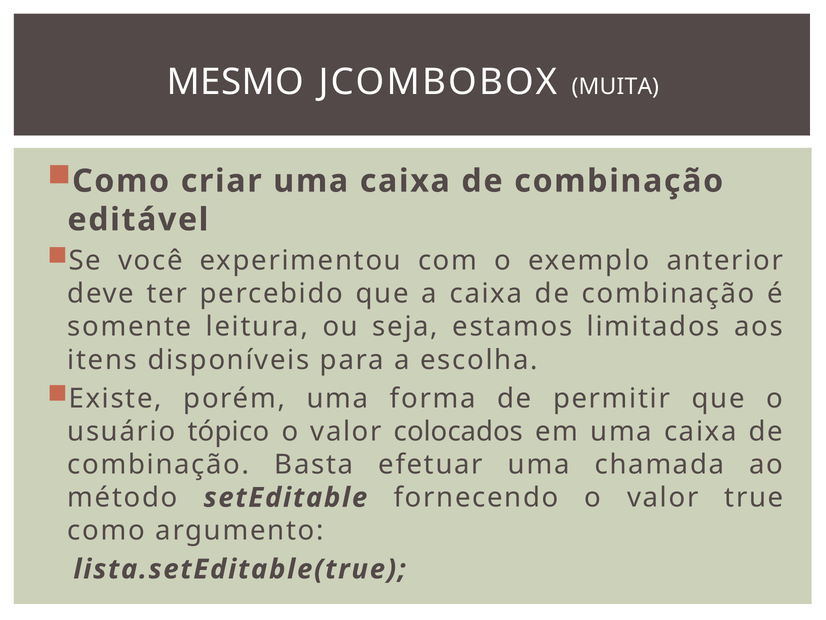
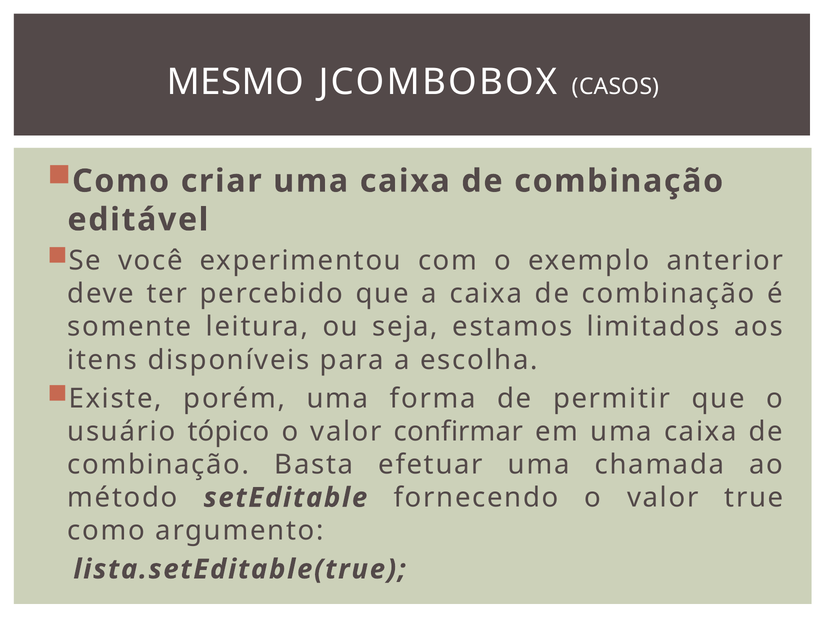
MUITA: MUITA -> CASOS (616, 87)
colocados: colocados -> confirmar (458, 431)
